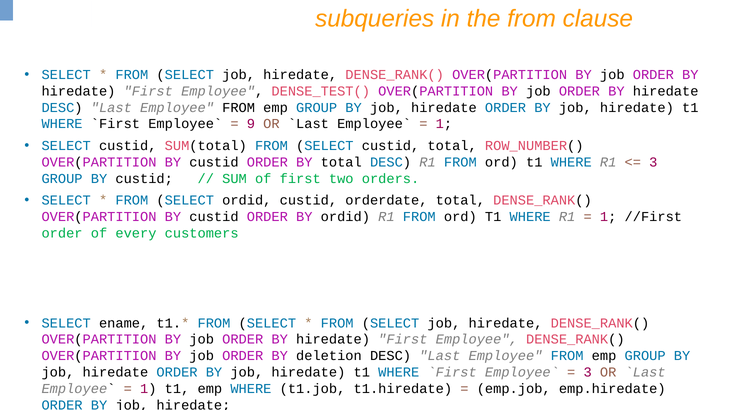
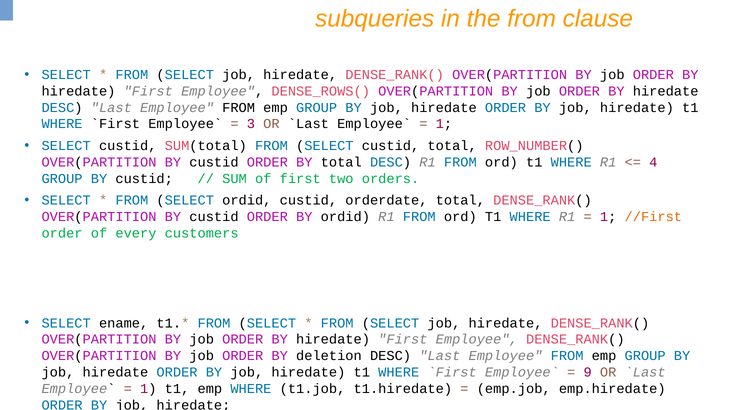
DENSE_TEST(: DENSE_TEST( -> DENSE_ROWS( (321, 91)
9: 9 -> 3 (251, 124)
3: 3 -> 4 (653, 162)
//First colour: black -> orange (653, 217)
3: 3 -> 9 (588, 373)
